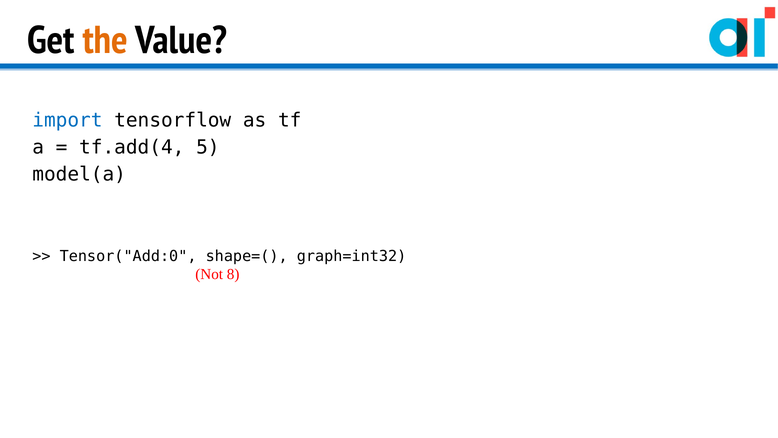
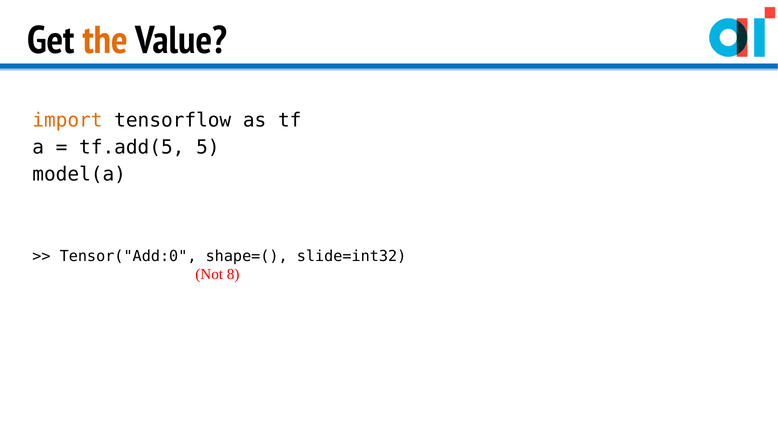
import colour: blue -> orange (67, 120)
tf.add(4: tf.add(4 -> tf.add(5 (132, 147)
graph=int32: graph=int32 -> slide=int32 (352, 256)
